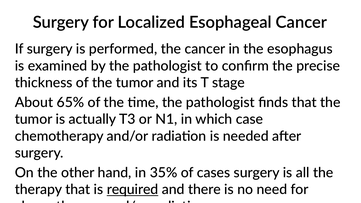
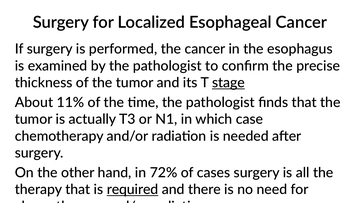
stage underline: none -> present (228, 83)
65%: 65% -> 11% (70, 103)
35%: 35% -> 72% (164, 173)
